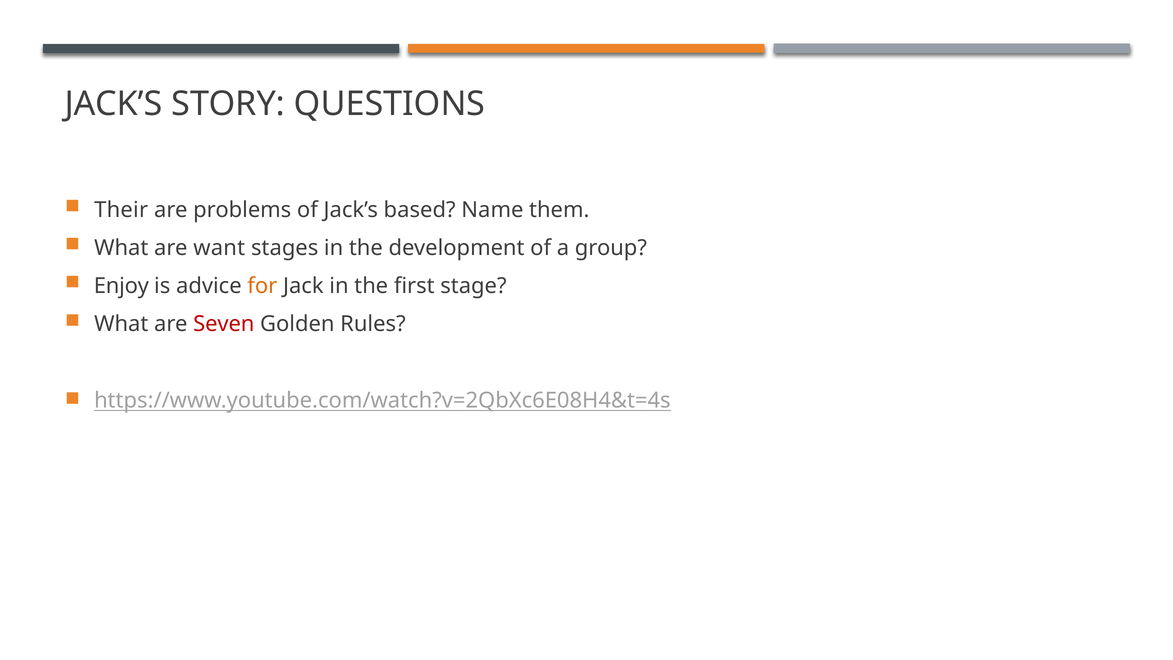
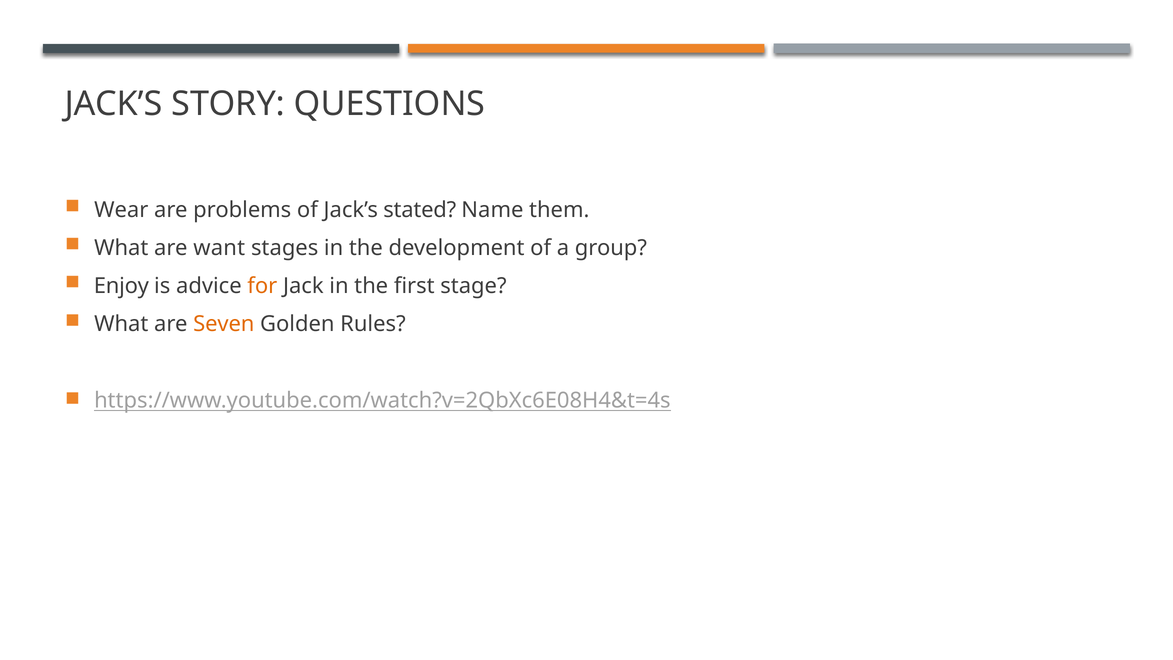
Their: Their -> Wear (121, 210)
based: based -> stated (420, 210)
Seven colour: red -> orange (224, 324)
